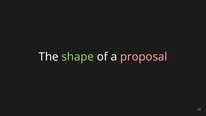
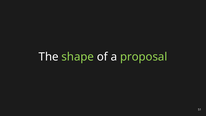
proposal colour: pink -> light green (144, 57)
